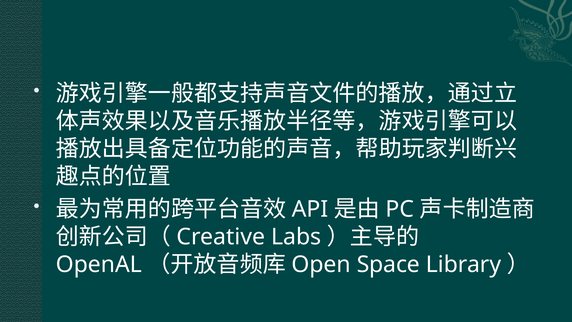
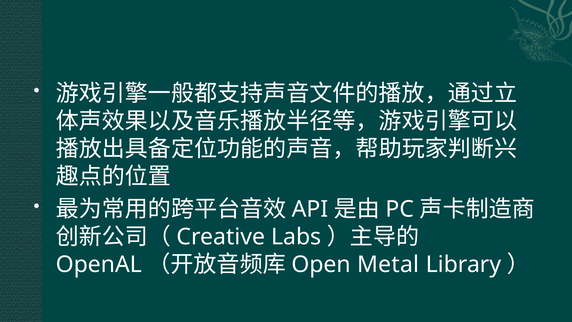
Space: Space -> Metal (388, 264)
